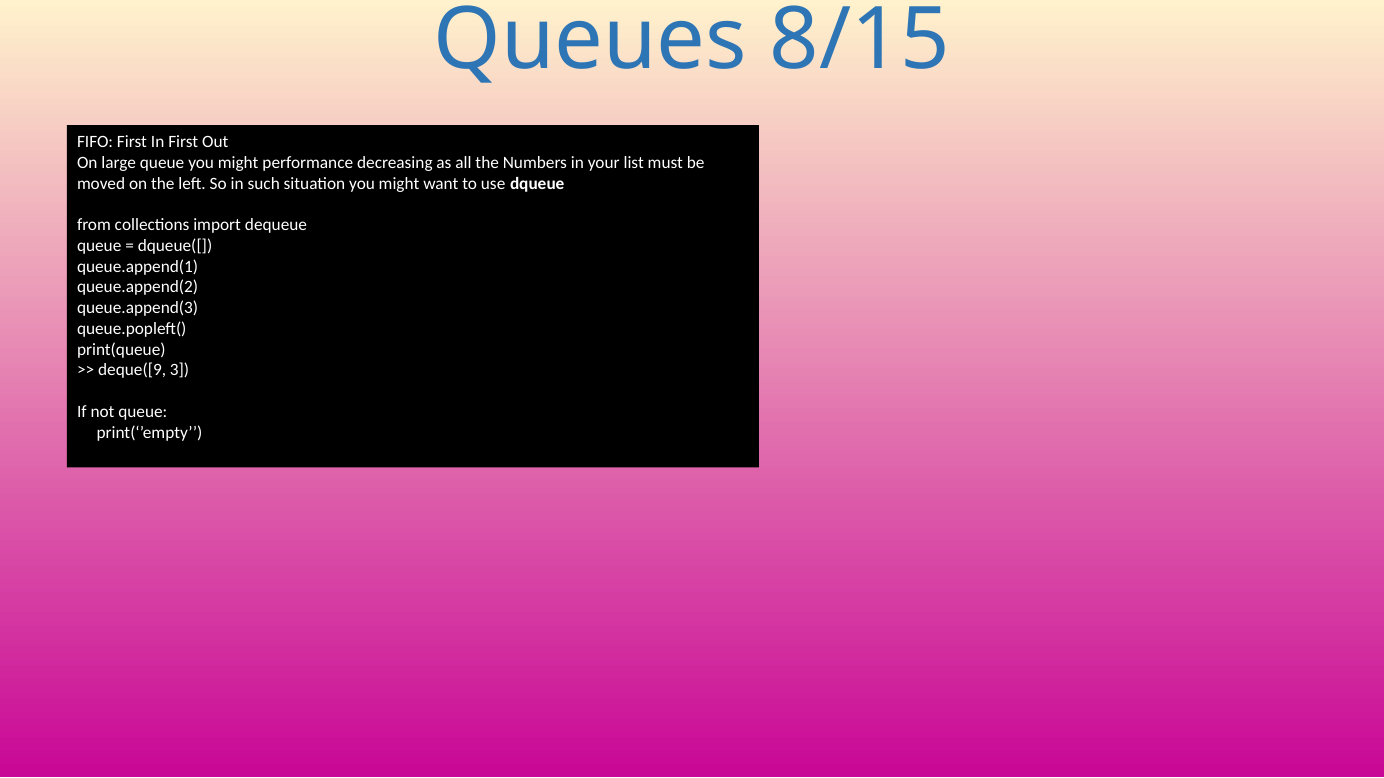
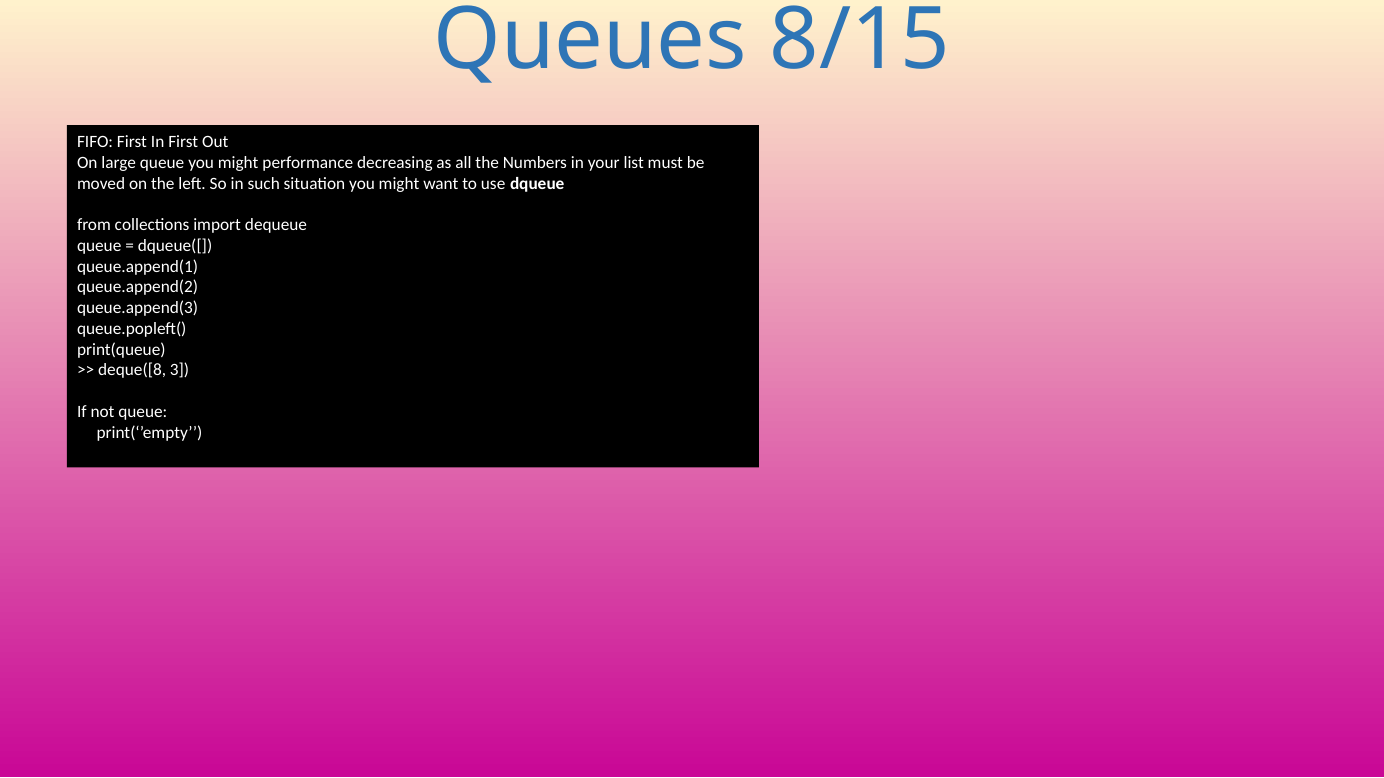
deque([9: deque([9 -> deque([8 (132, 370)
